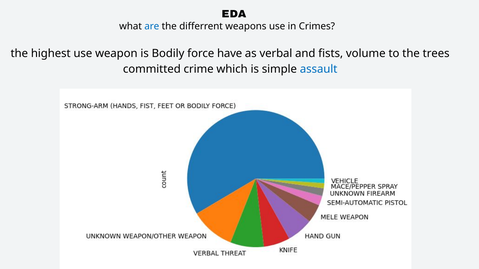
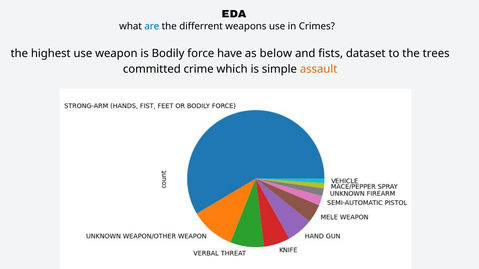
verbal: verbal -> below (276, 53)
volume: volume -> dataset (366, 53)
assault colour: blue -> orange (319, 69)
